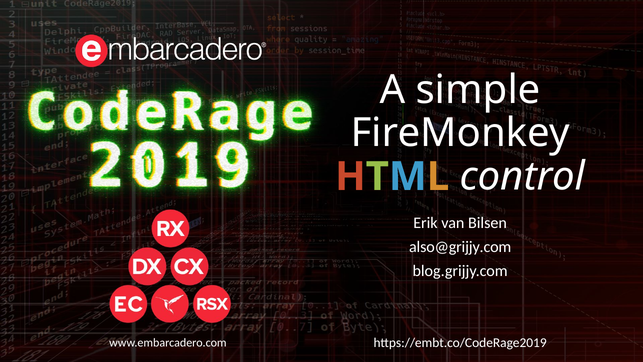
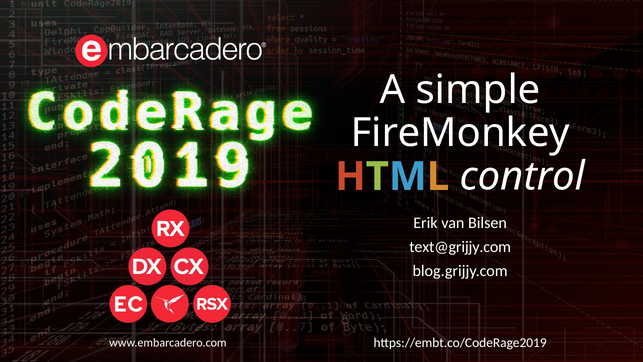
also@grijjy.com: also@grijjy.com -> text@grijjy.com (460, 247)
